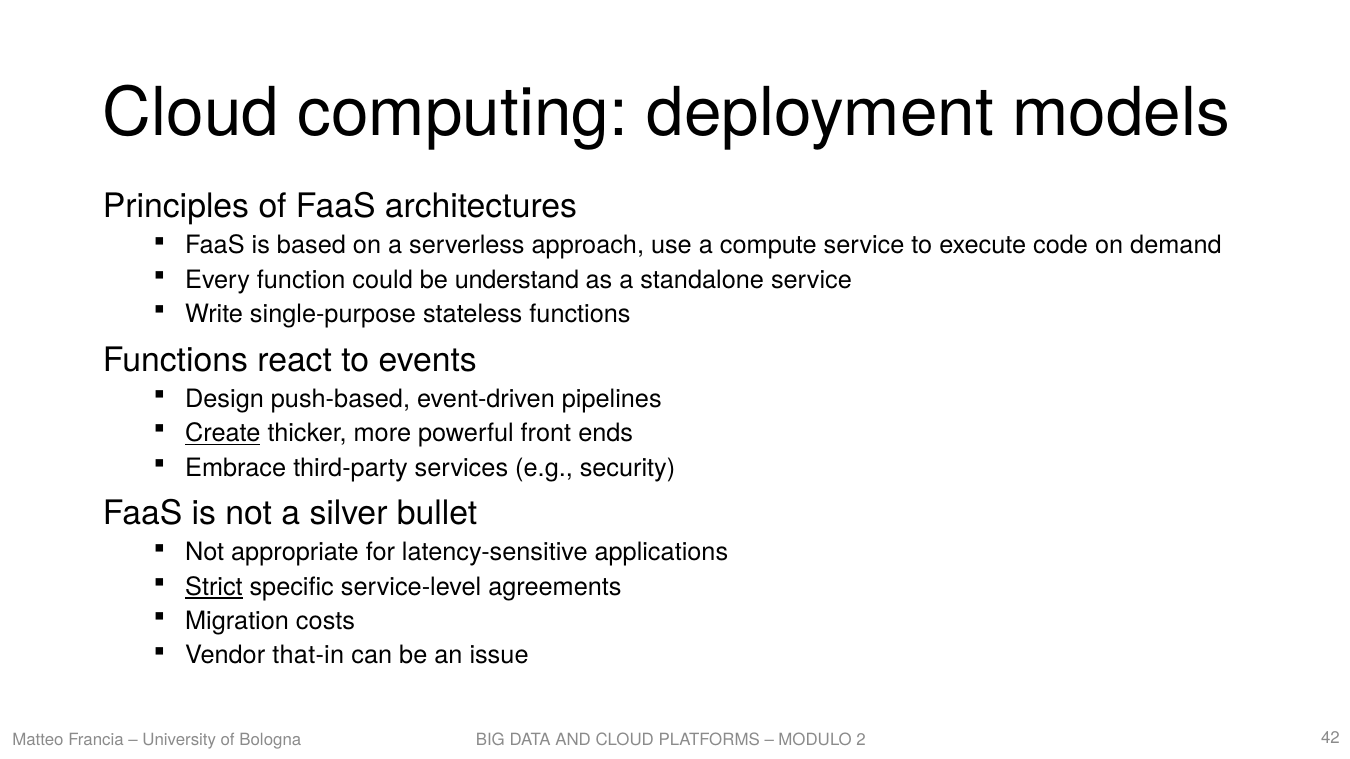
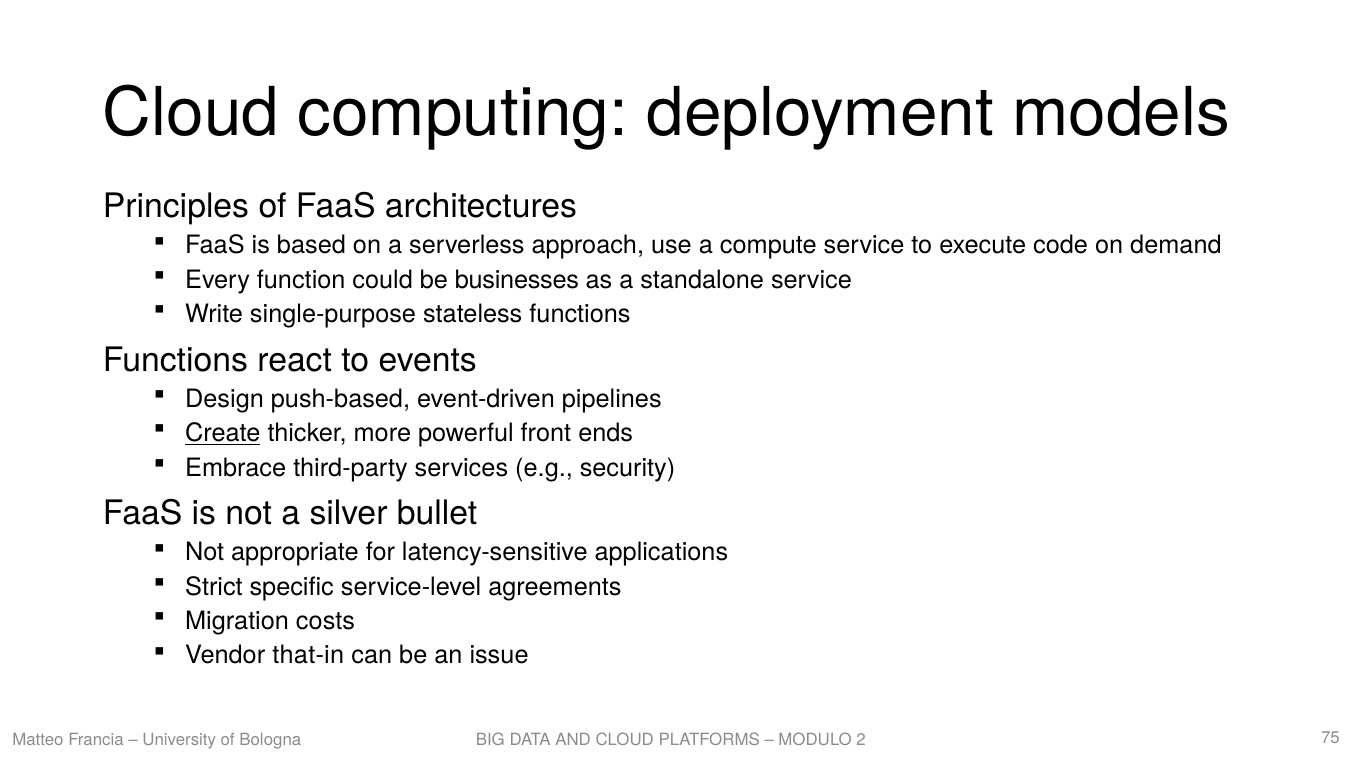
understand: understand -> businesses (517, 280)
Strict underline: present -> none (214, 587)
42: 42 -> 75 (1330, 738)
